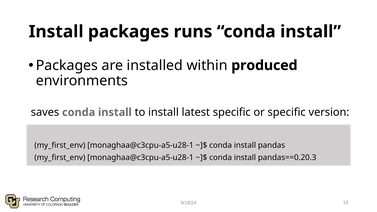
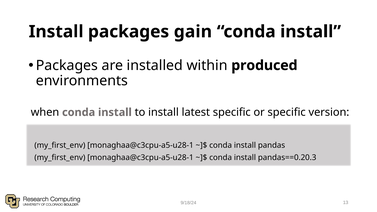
runs: runs -> gain (193, 32)
saves: saves -> when (45, 112)
